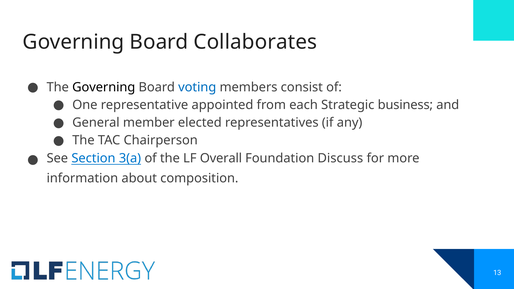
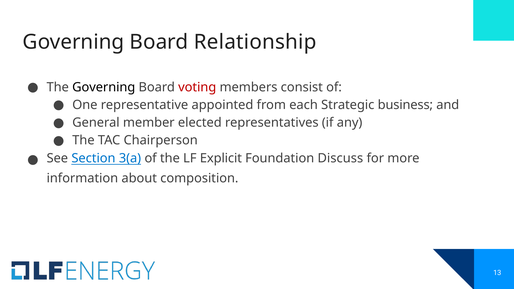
Collaborates: Collaborates -> Relationship (255, 42)
voting colour: blue -> red (197, 87)
Overall: Overall -> Explicit (221, 158)
